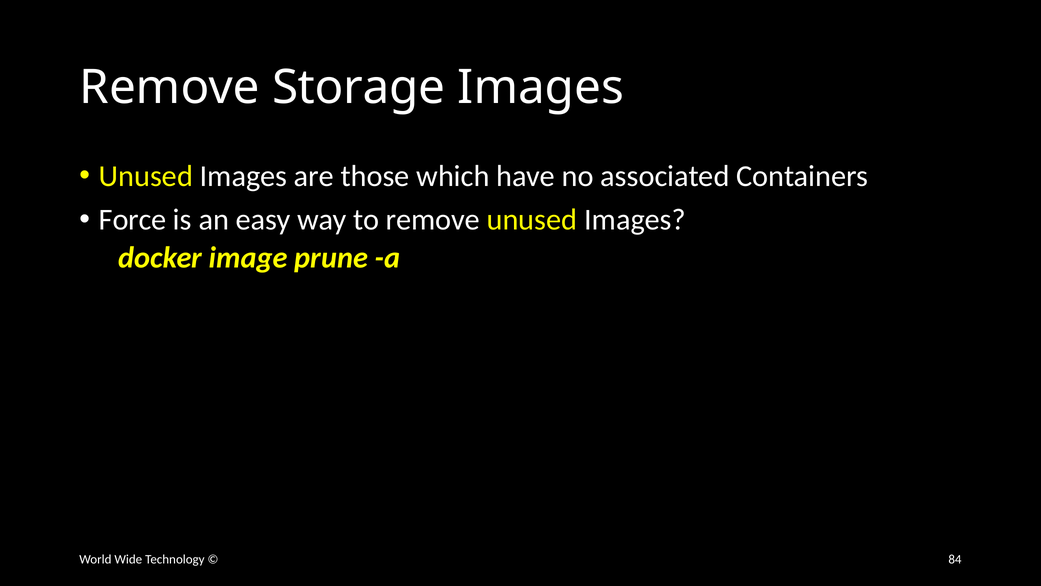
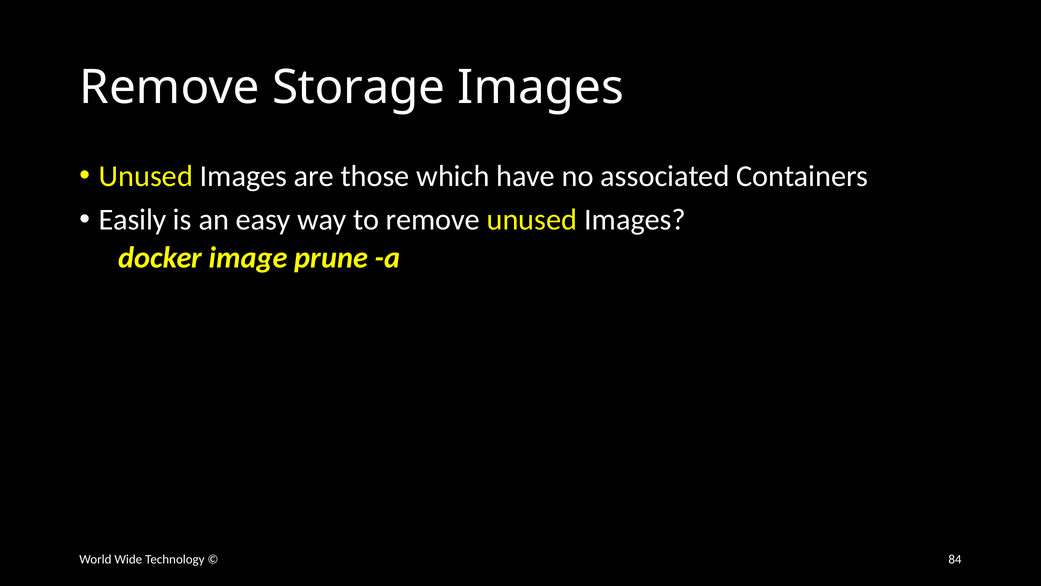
Force: Force -> Easily (133, 220)
